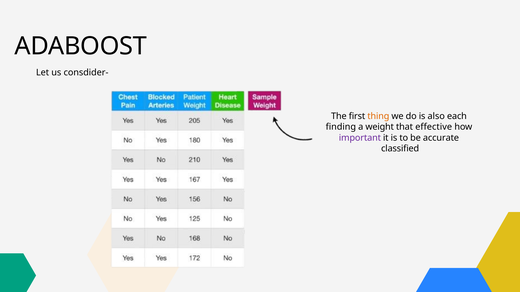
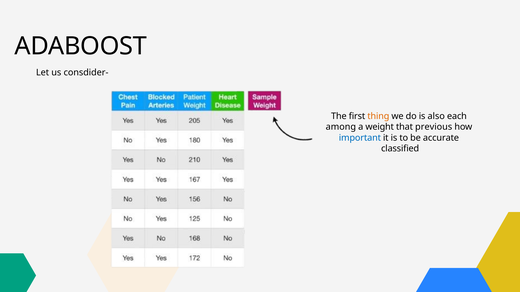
finding: finding -> among (341, 127)
effective: effective -> previous (434, 127)
important colour: purple -> blue (360, 138)
